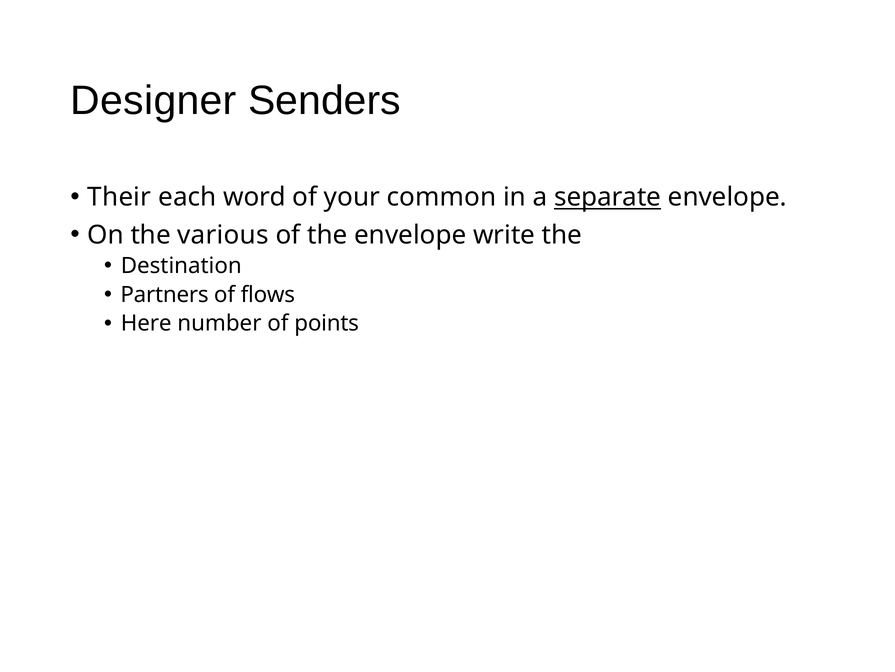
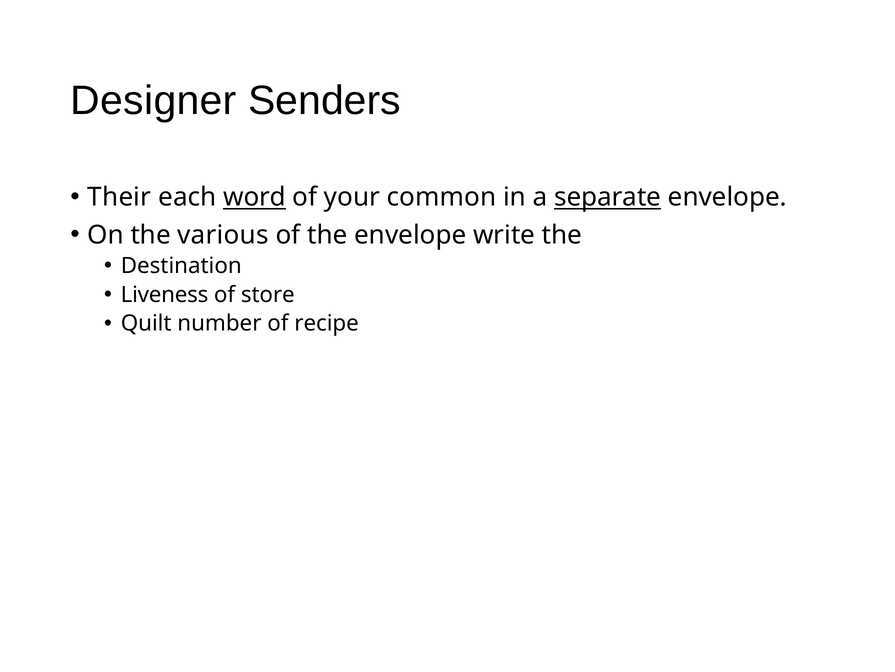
word underline: none -> present (255, 197)
Partners: Partners -> Liveness (165, 294)
flows: flows -> store (268, 294)
Here: Here -> Quilt (146, 323)
points: points -> recipe (327, 323)
